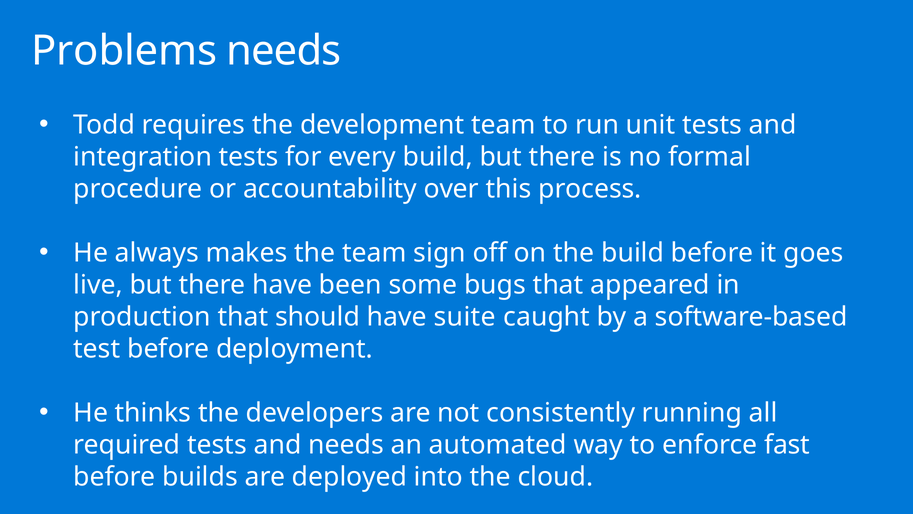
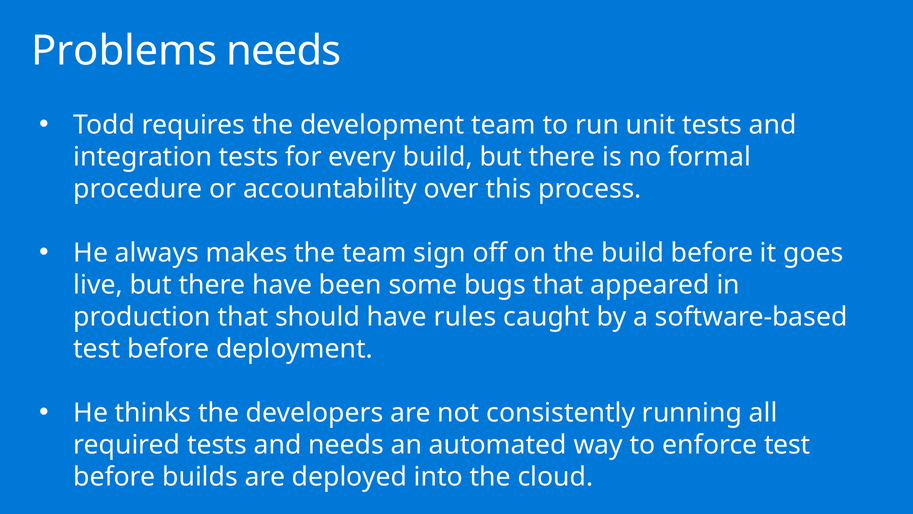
suite: suite -> rules (465, 317)
enforce fast: fast -> test (787, 445)
